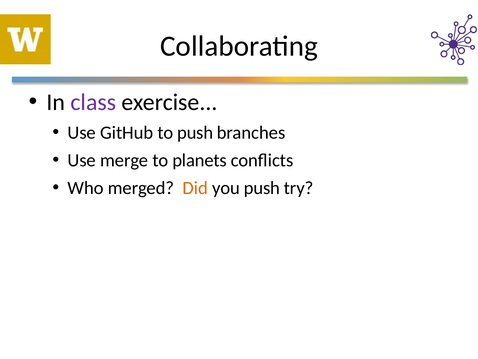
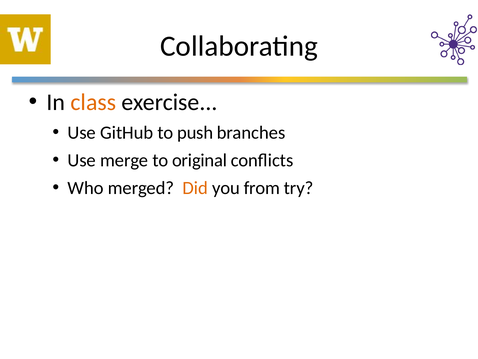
class colour: purple -> orange (93, 102)
planets: planets -> original (200, 160)
you push: push -> from (262, 188)
